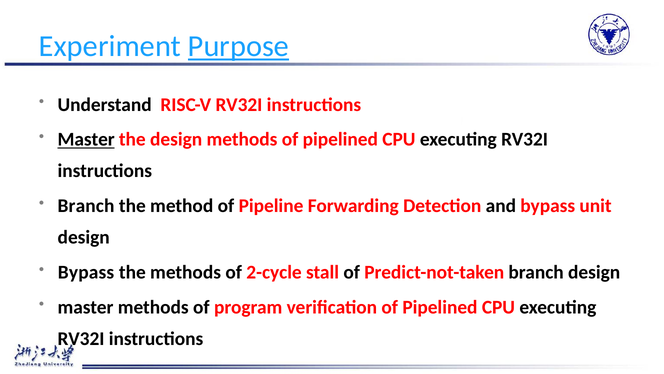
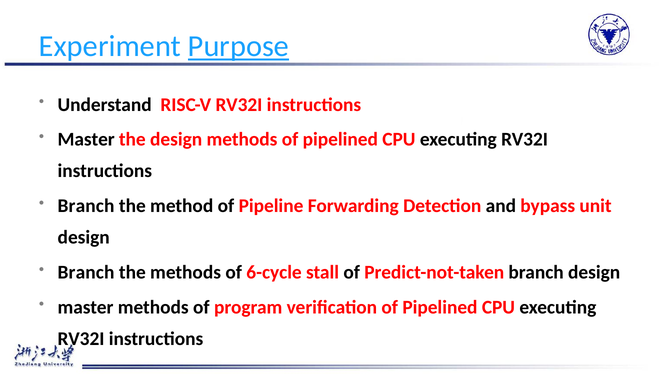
Master underline: present -> none (86, 139)
Bypass: Bypass -> Branch (86, 272)
2-cycle: 2-cycle -> 6-cycle (274, 272)
